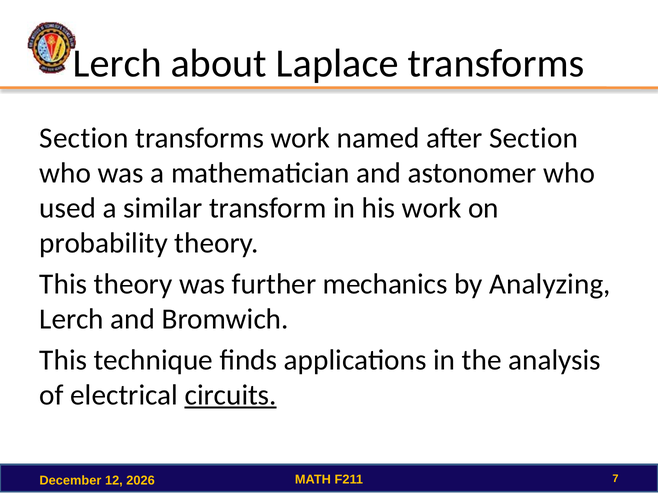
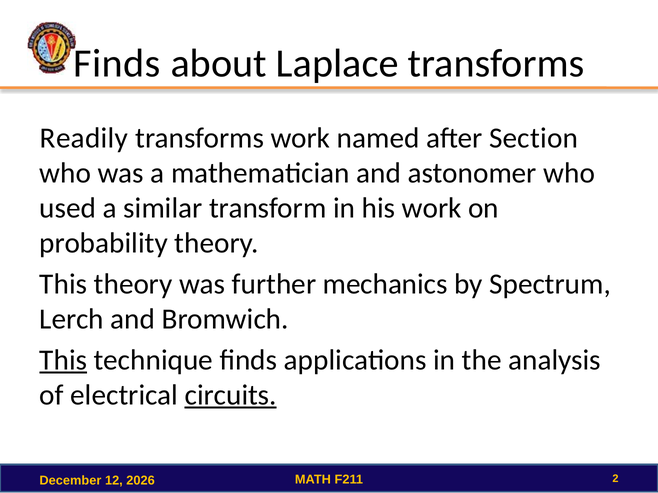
Lerch: Lerch -> Finds (117, 64)
Section: Section -> Readily (84, 138)
Analyzing: Analyzing -> Spectrum (550, 284)
This underline: none -> present (63, 360)
7: 7 -> 2 (616, 479)
